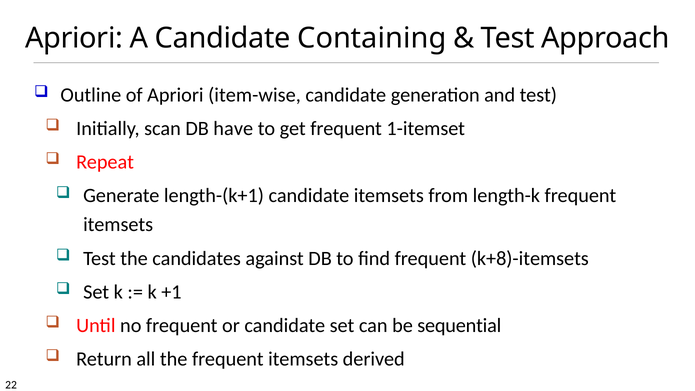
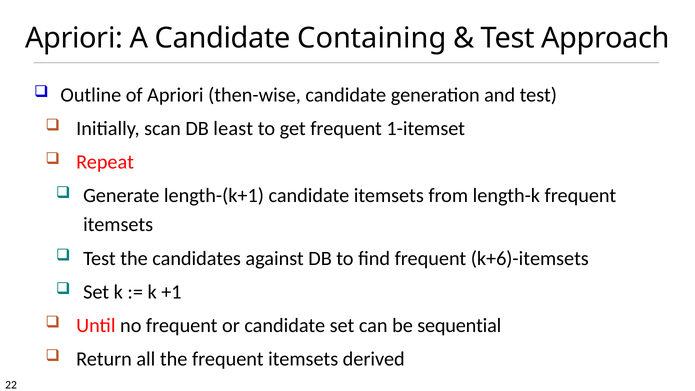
item-wise: item-wise -> then-wise (255, 95)
have: have -> least (233, 128)
k+8)-itemsets: k+8)-itemsets -> k+6)-itemsets (530, 258)
